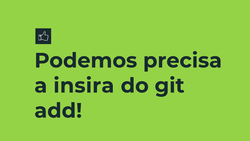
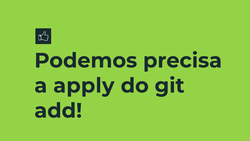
insira: insira -> apply (84, 85)
